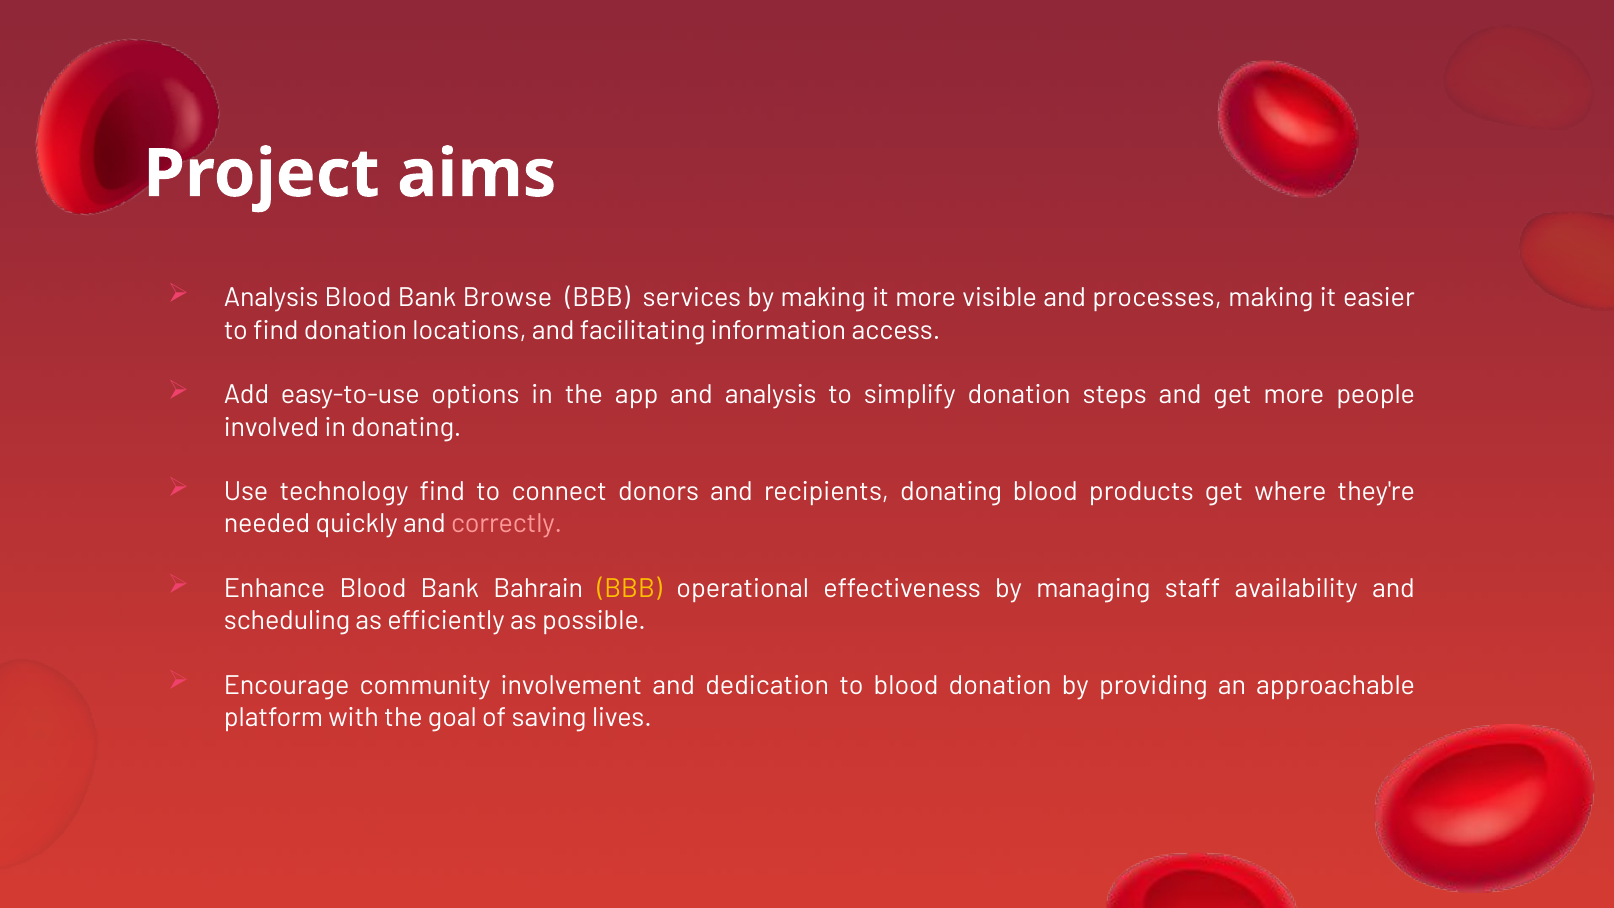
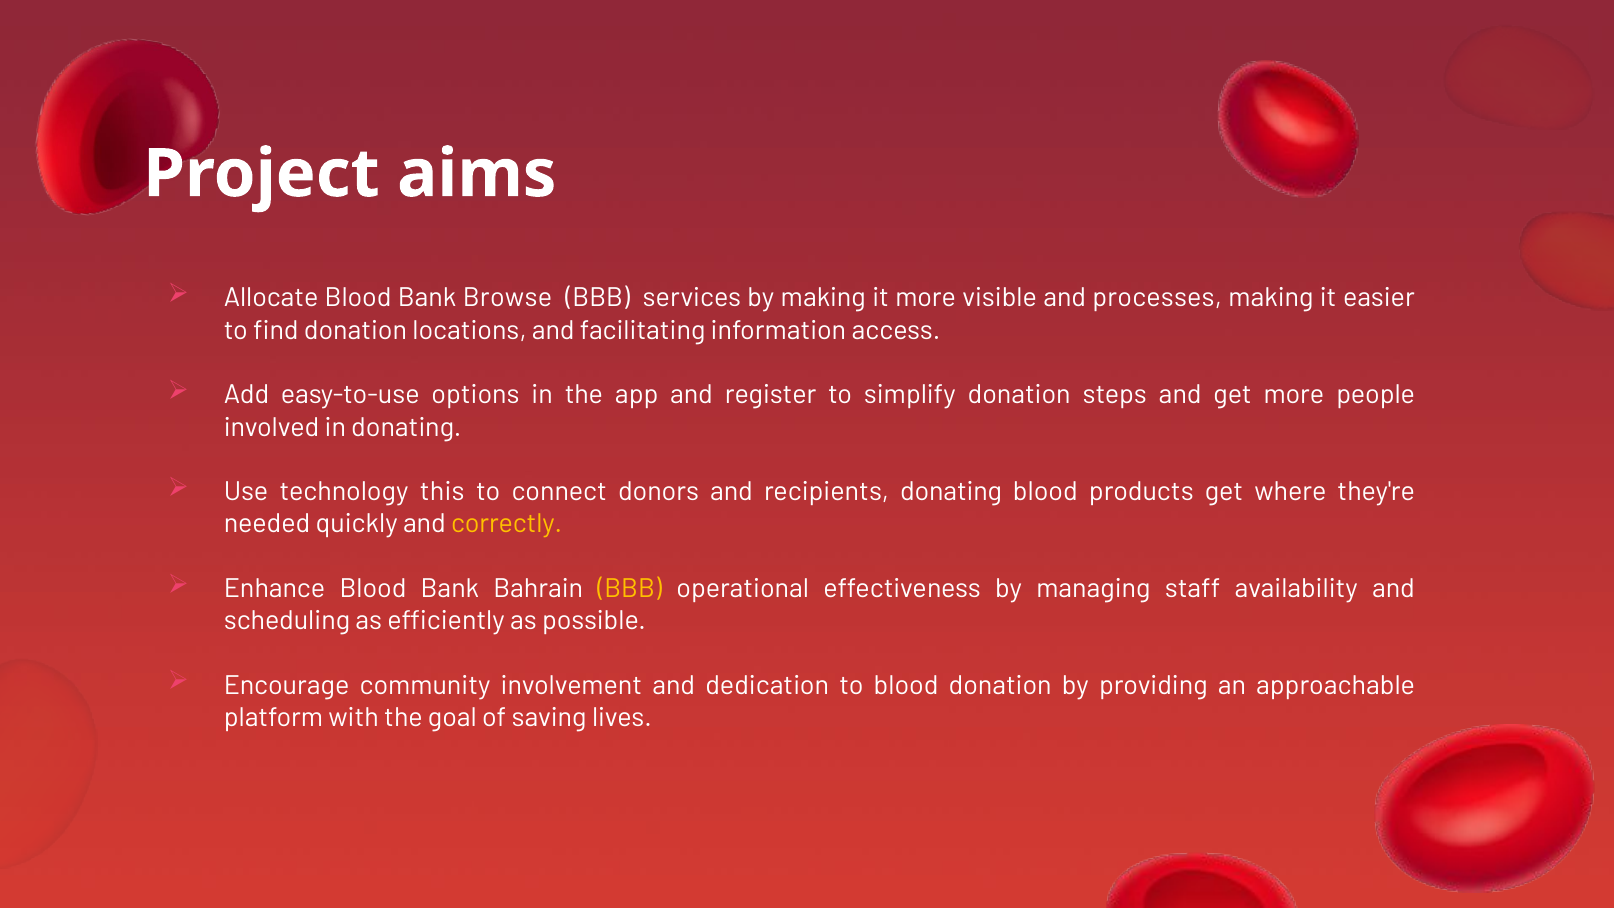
Analysis: Analysis -> Allocate (271, 298)
and analysis: analysis -> register (771, 395)
technology find: find -> this (442, 492)
correctly colour: pink -> yellow (507, 524)
